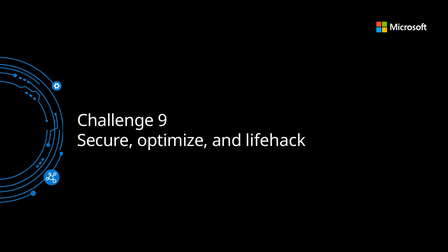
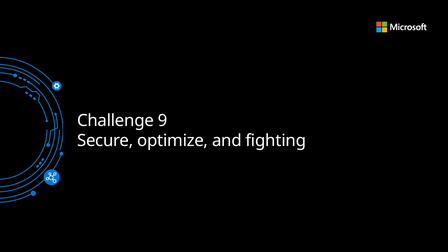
lifehack: lifehack -> fighting (276, 141)
